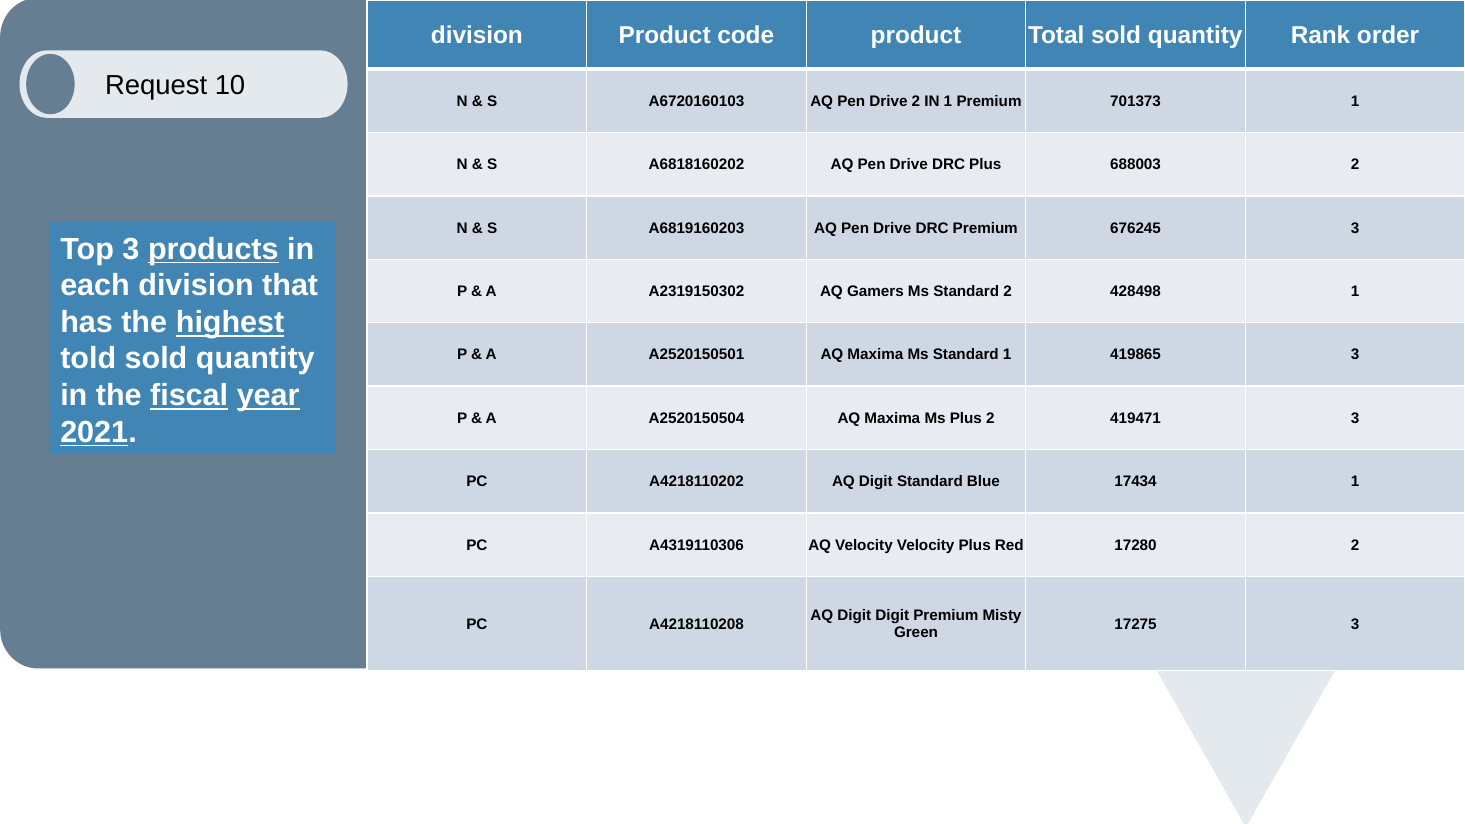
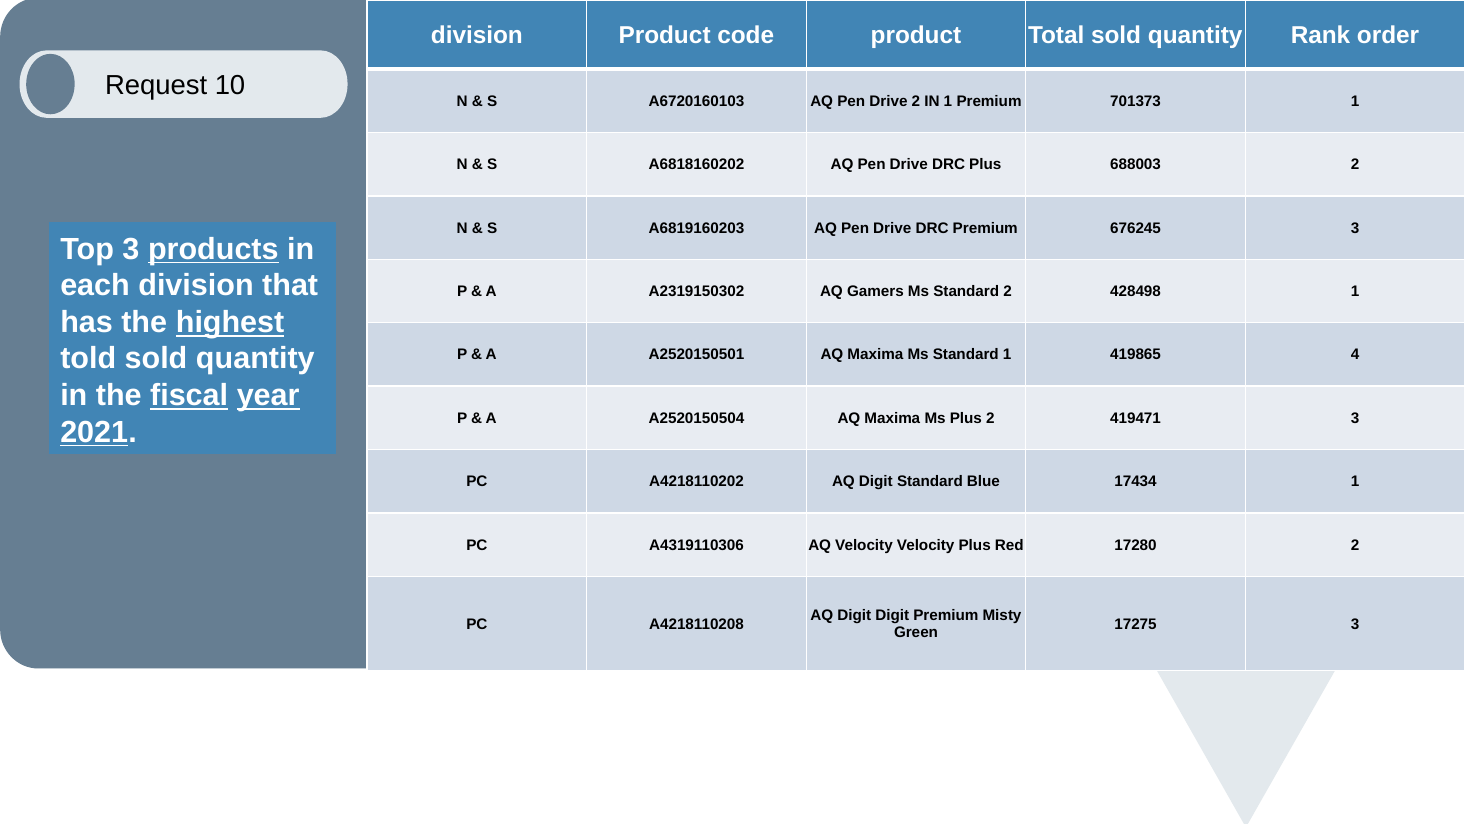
419865 3: 3 -> 4 (1355, 355)
